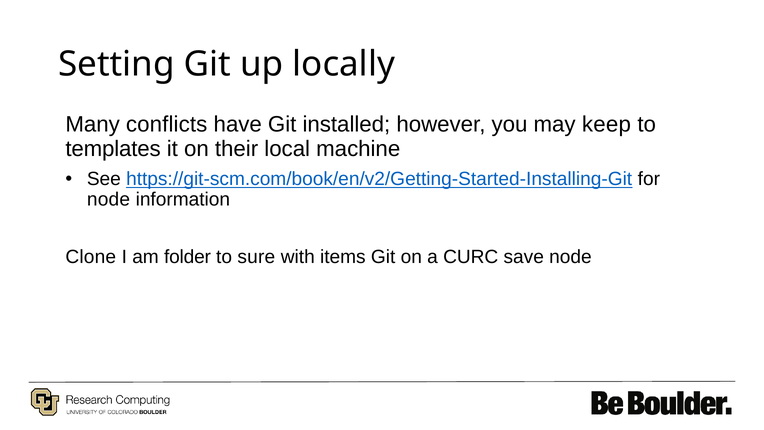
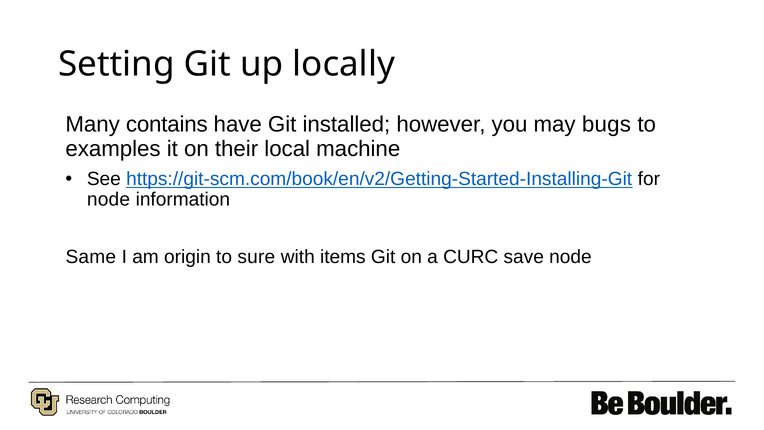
conflicts: conflicts -> contains (167, 125)
keep: keep -> bugs (606, 125)
templates: templates -> examples (113, 149)
Clone: Clone -> Same (91, 257)
folder: folder -> origin (187, 257)
